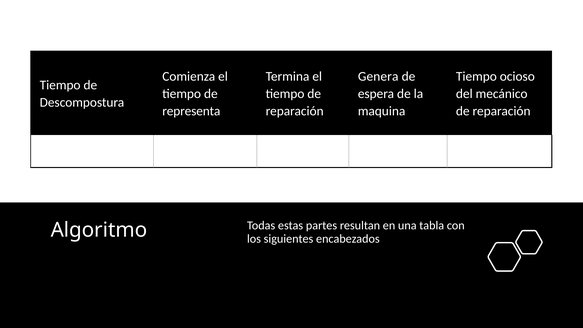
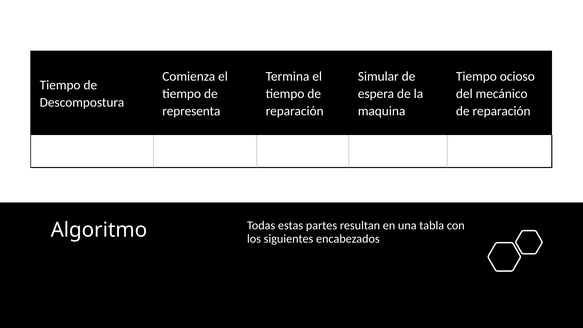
Genera: Genera -> Simular (378, 76)
